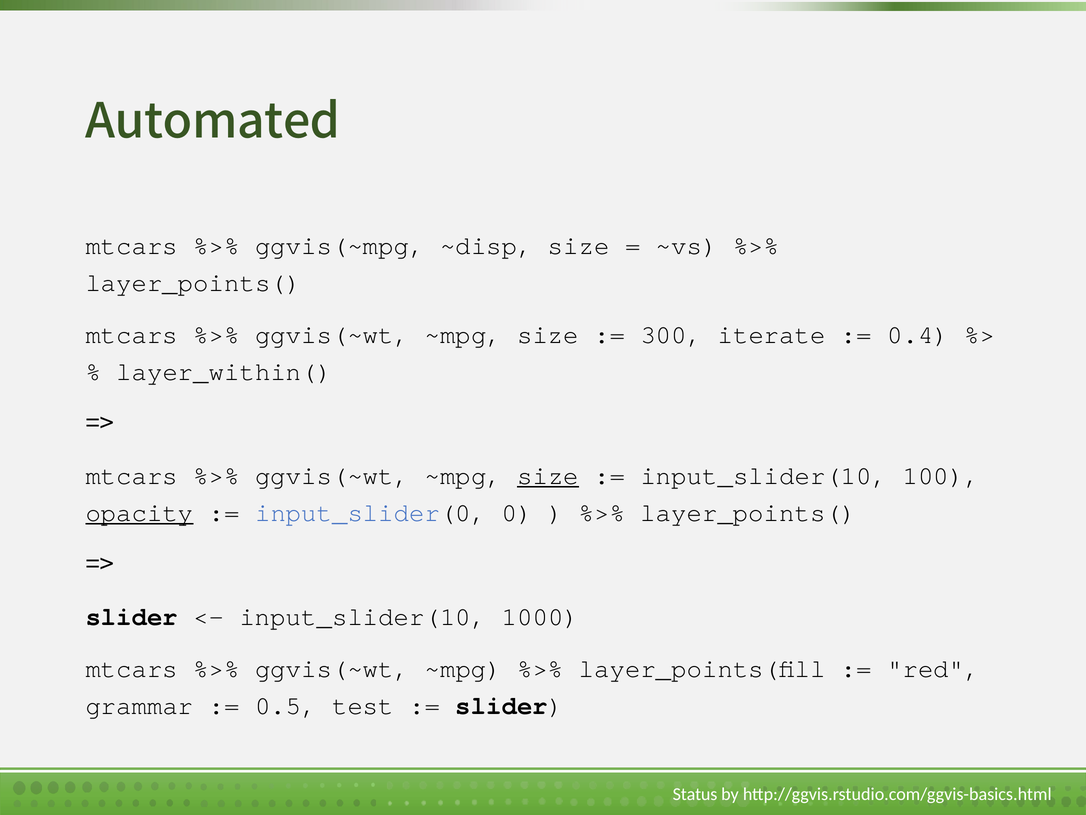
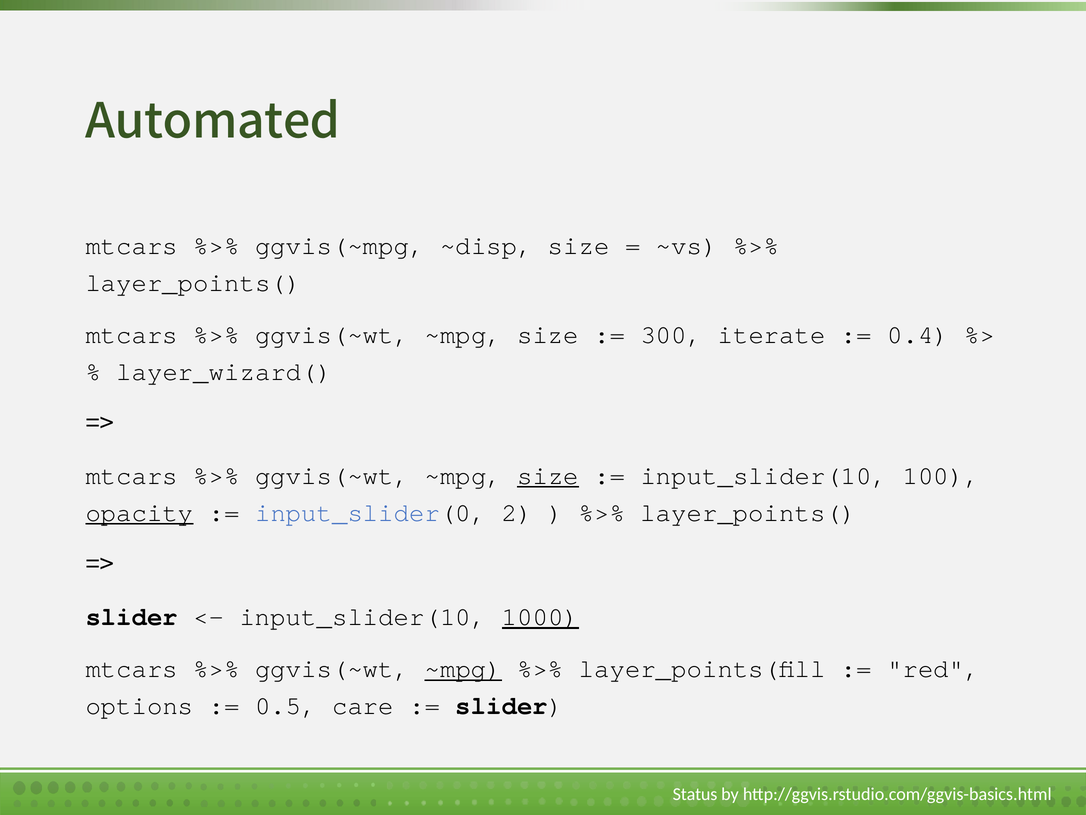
layer_within(: layer_within( -> layer_wizard( (224, 372)
0: 0 -> 2 (517, 513)
1000 underline: none -> present (540, 617)
~mpg underline: none -> present (463, 669)
grammar: grammar -> options (139, 706)
test: test -> care (363, 706)
